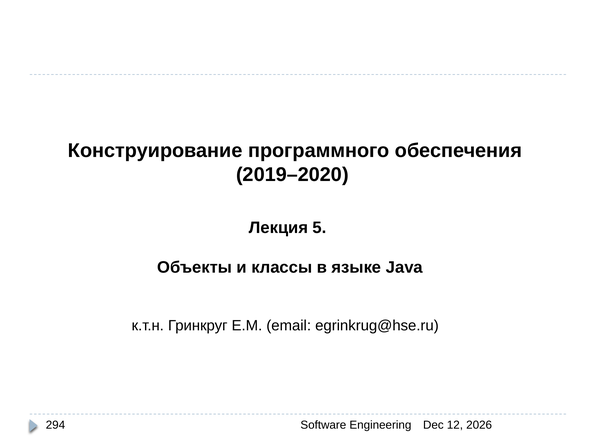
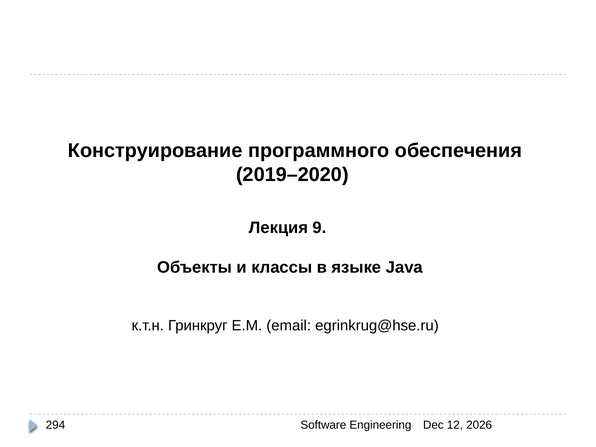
5: 5 -> 9 (320, 228)
